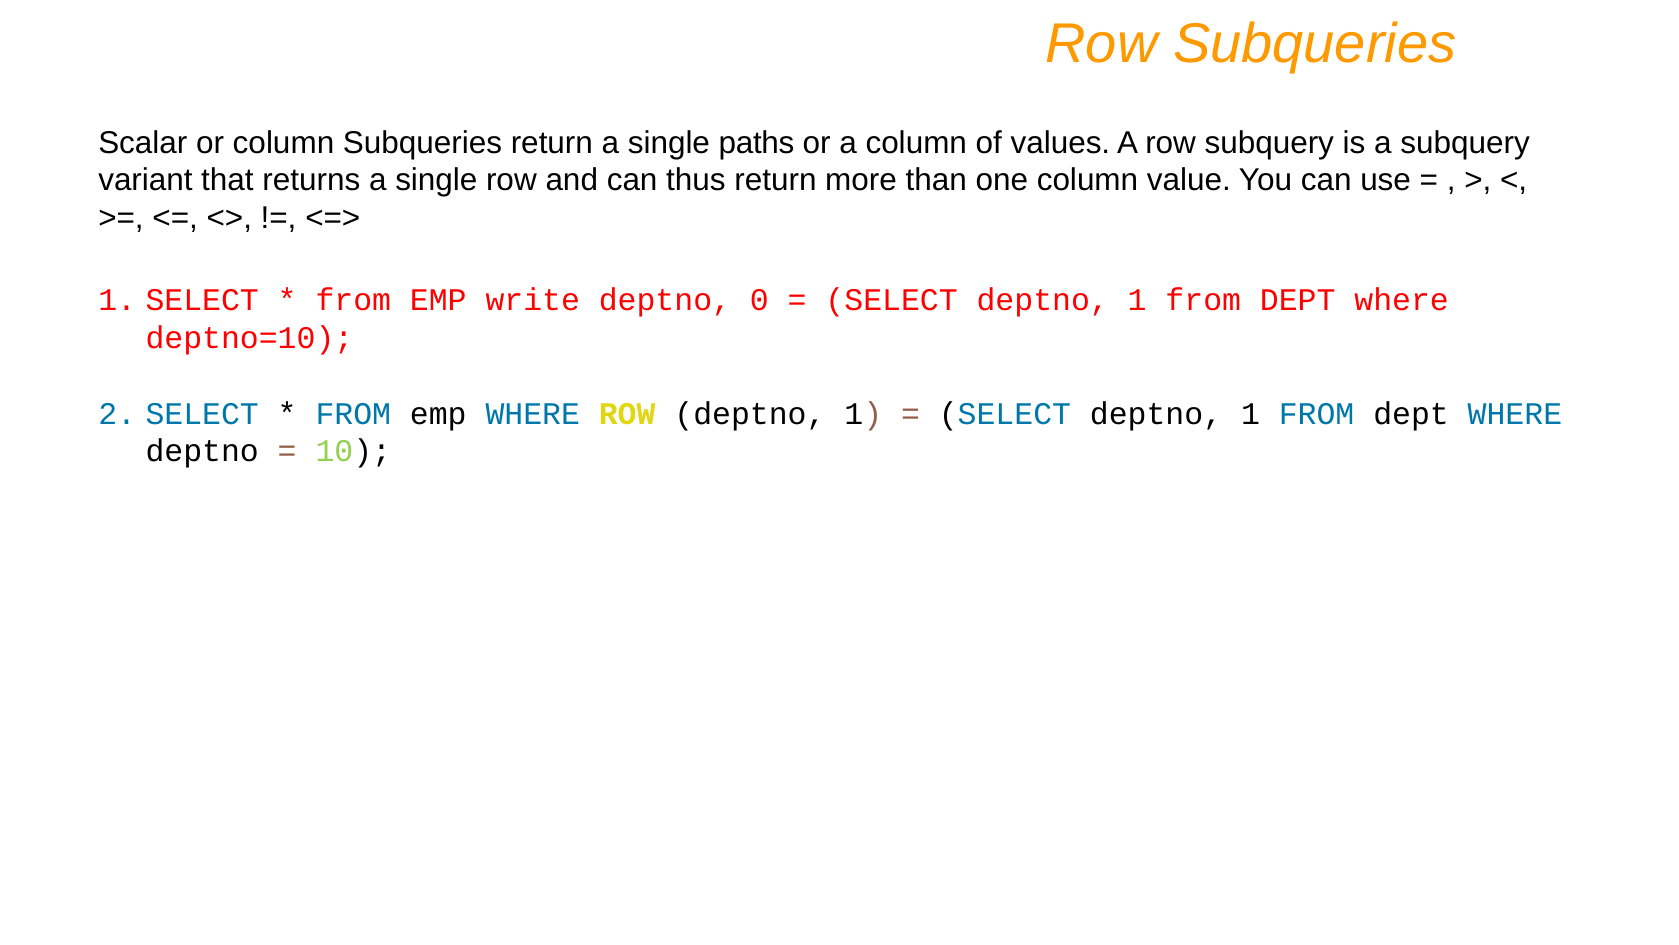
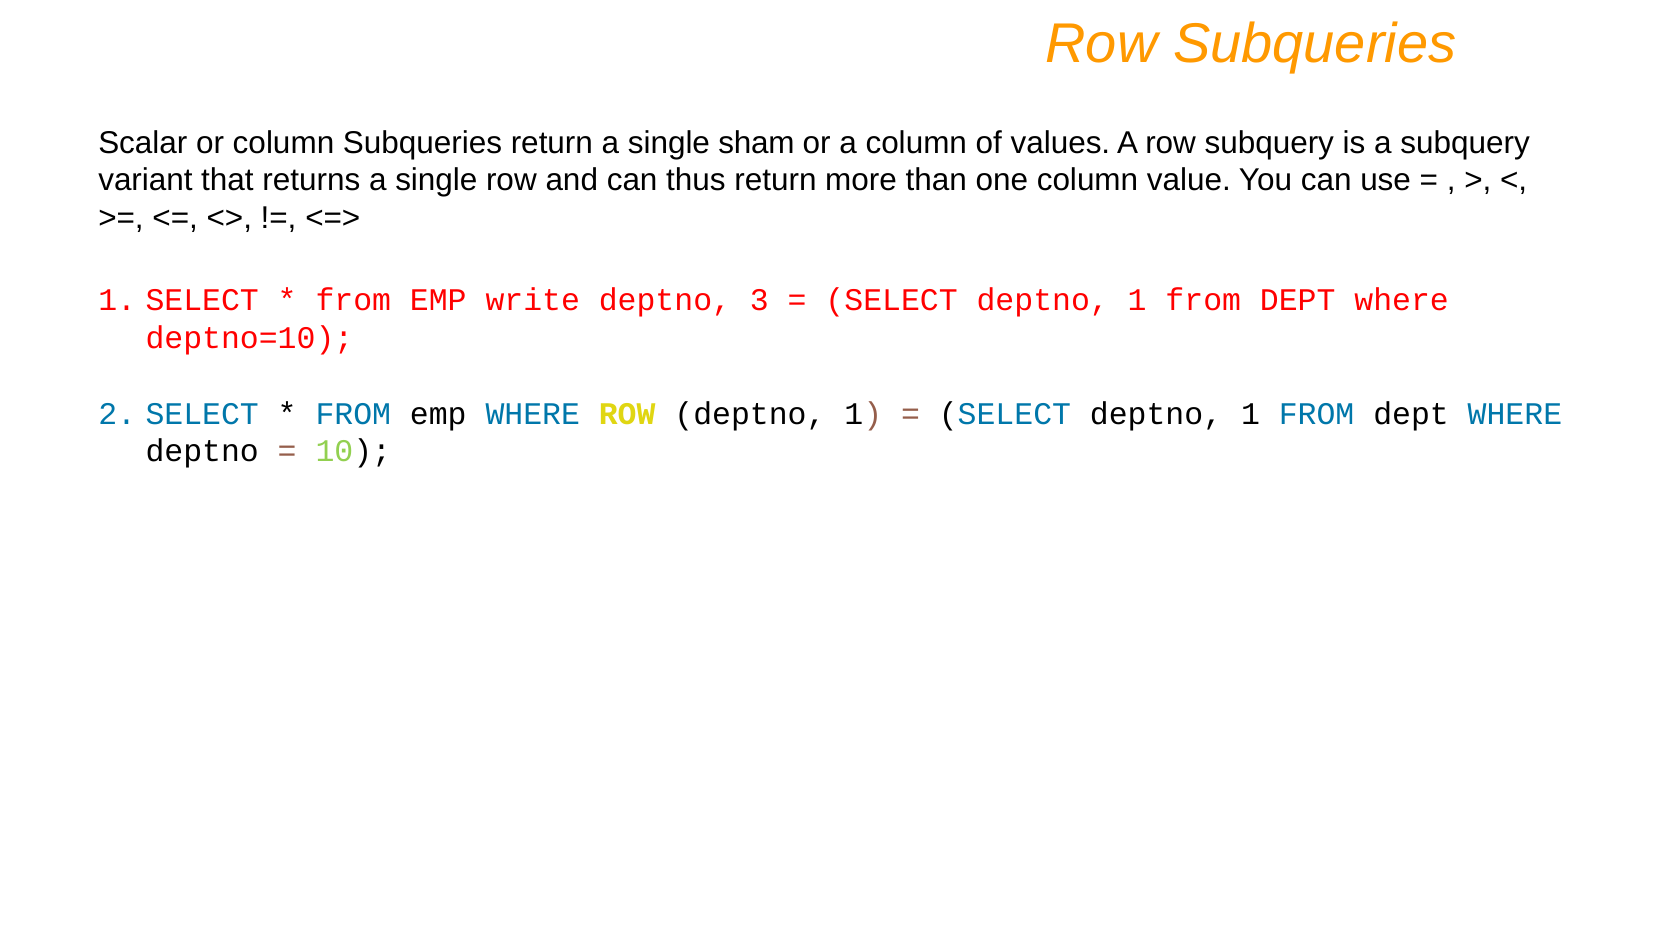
paths: paths -> sham (756, 143)
0: 0 -> 3 (759, 300)
